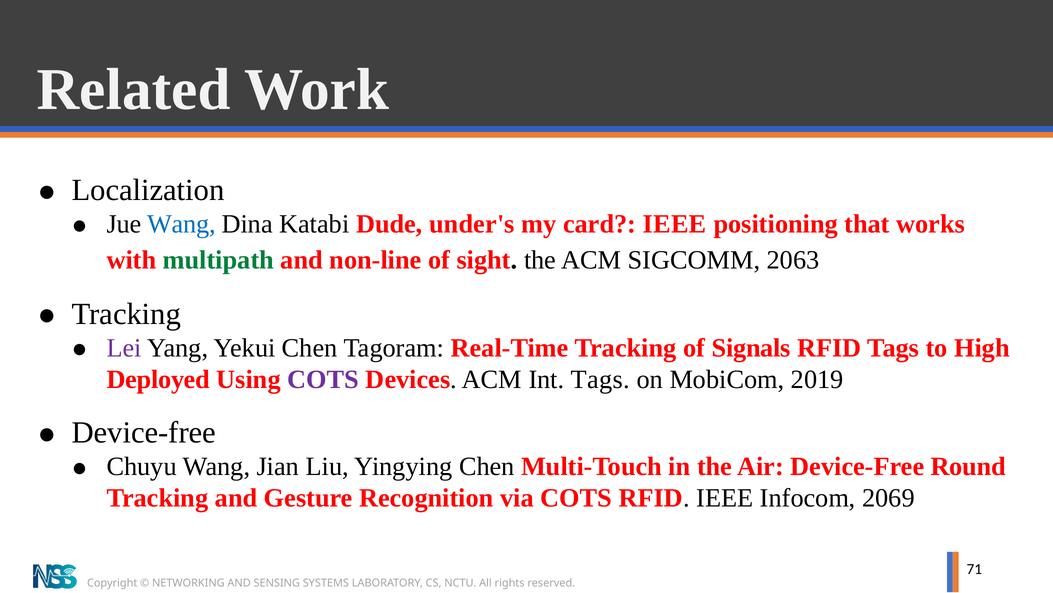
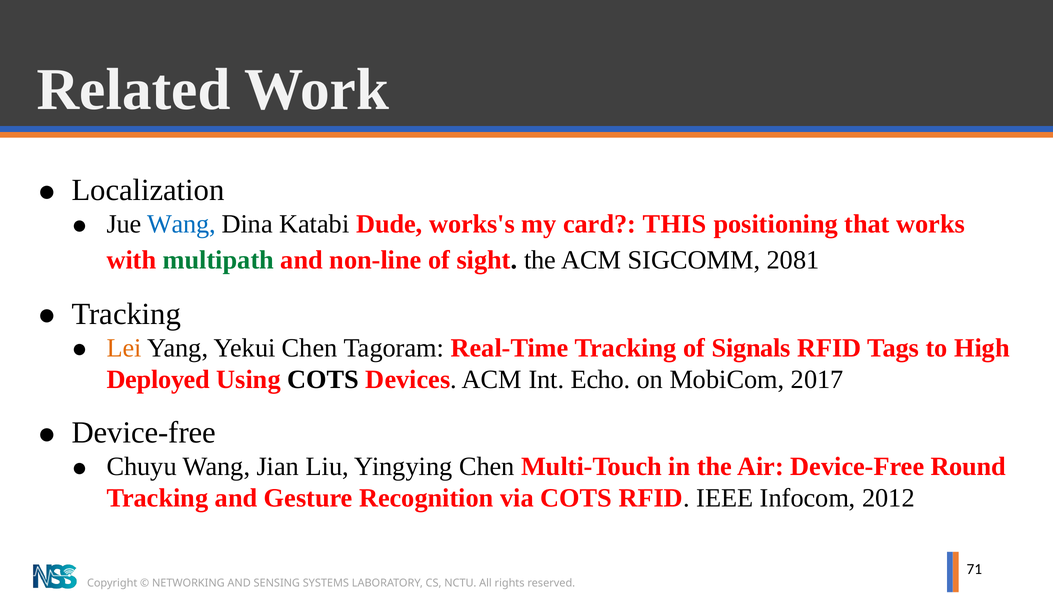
under's: under's -> works's (472, 224)
card IEEE: IEEE -> THIS (675, 224)
2063: 2063 -> 2081 (793, 260)
Lei colour: purple -> orange (124, 348)
COTS colour: purple -> black (323, 379)
Int Tags: Tags -> Echo (601, 379)
2019: 2019 -> 2017 (817, 379)
2069: 2069 -> 2012 (888, 498)
